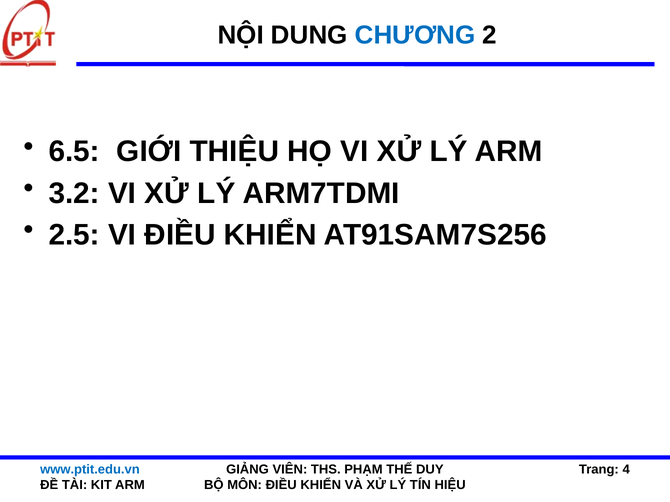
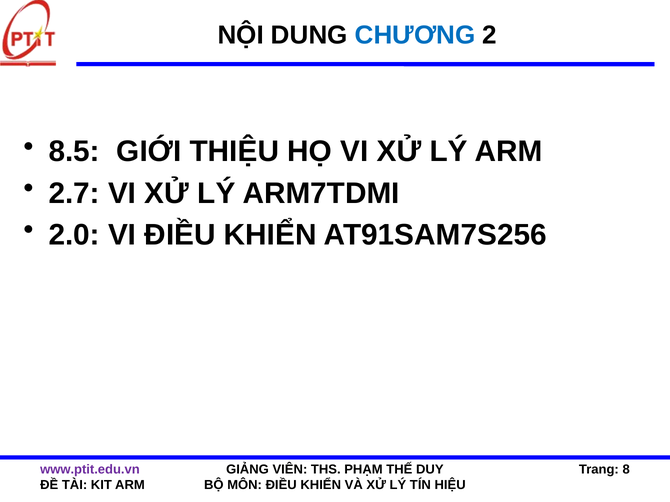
6.5: 6.5 -> 8.5 (74, 152)
3.2: 3.2 -> 2.7 (74, 193)
2.5: 2.5 -> 2.0 (74, 235)
www.ptit.edu.vn colour: blue -> purple (90, 470)
4: 4 -> 8 (626, 470)
